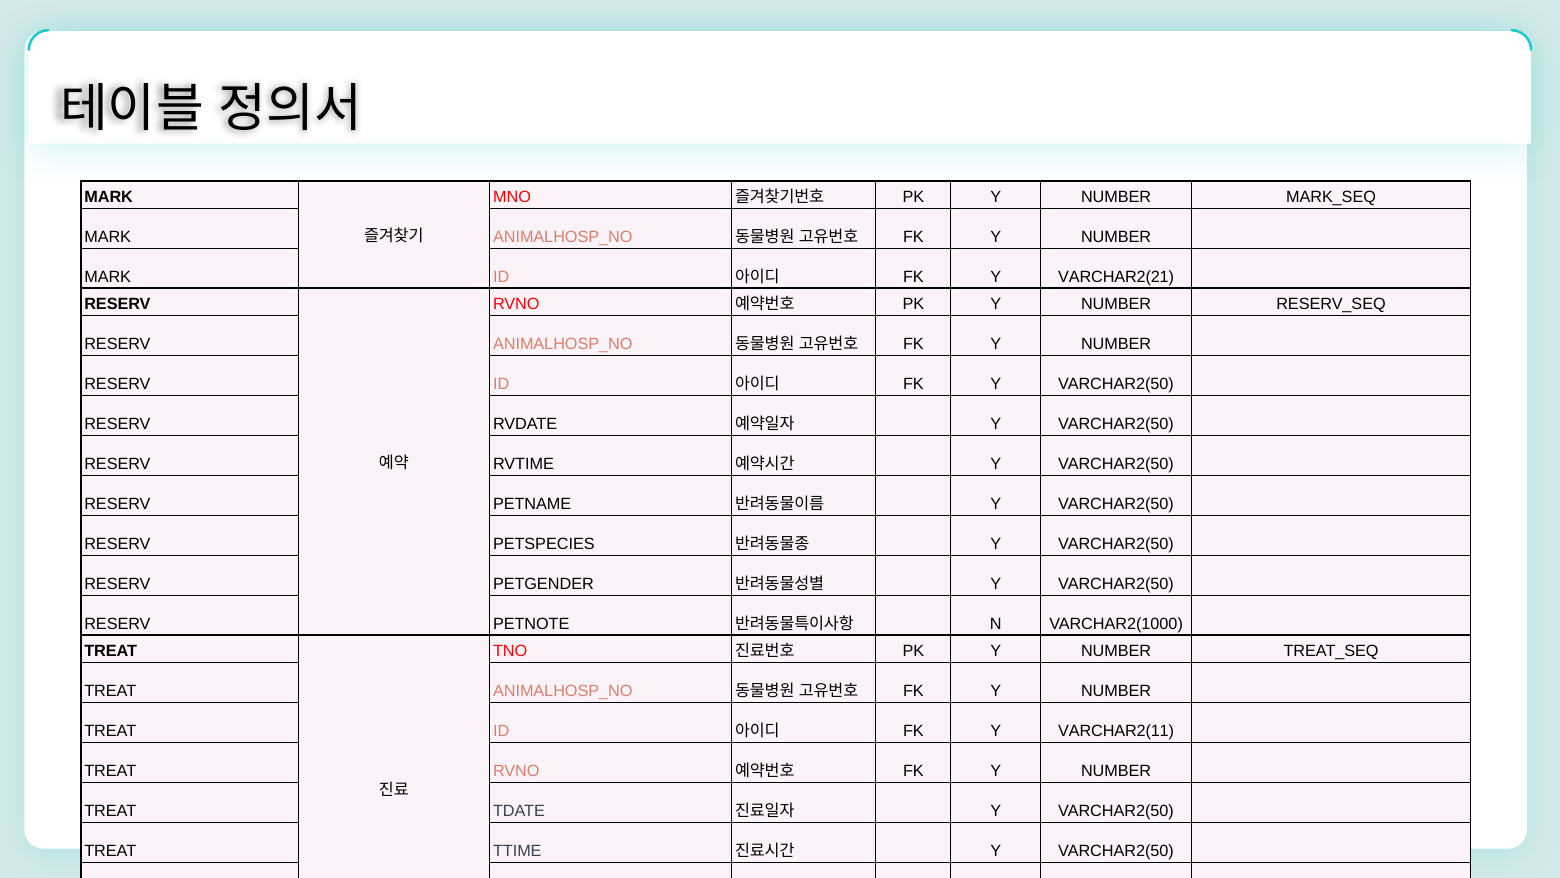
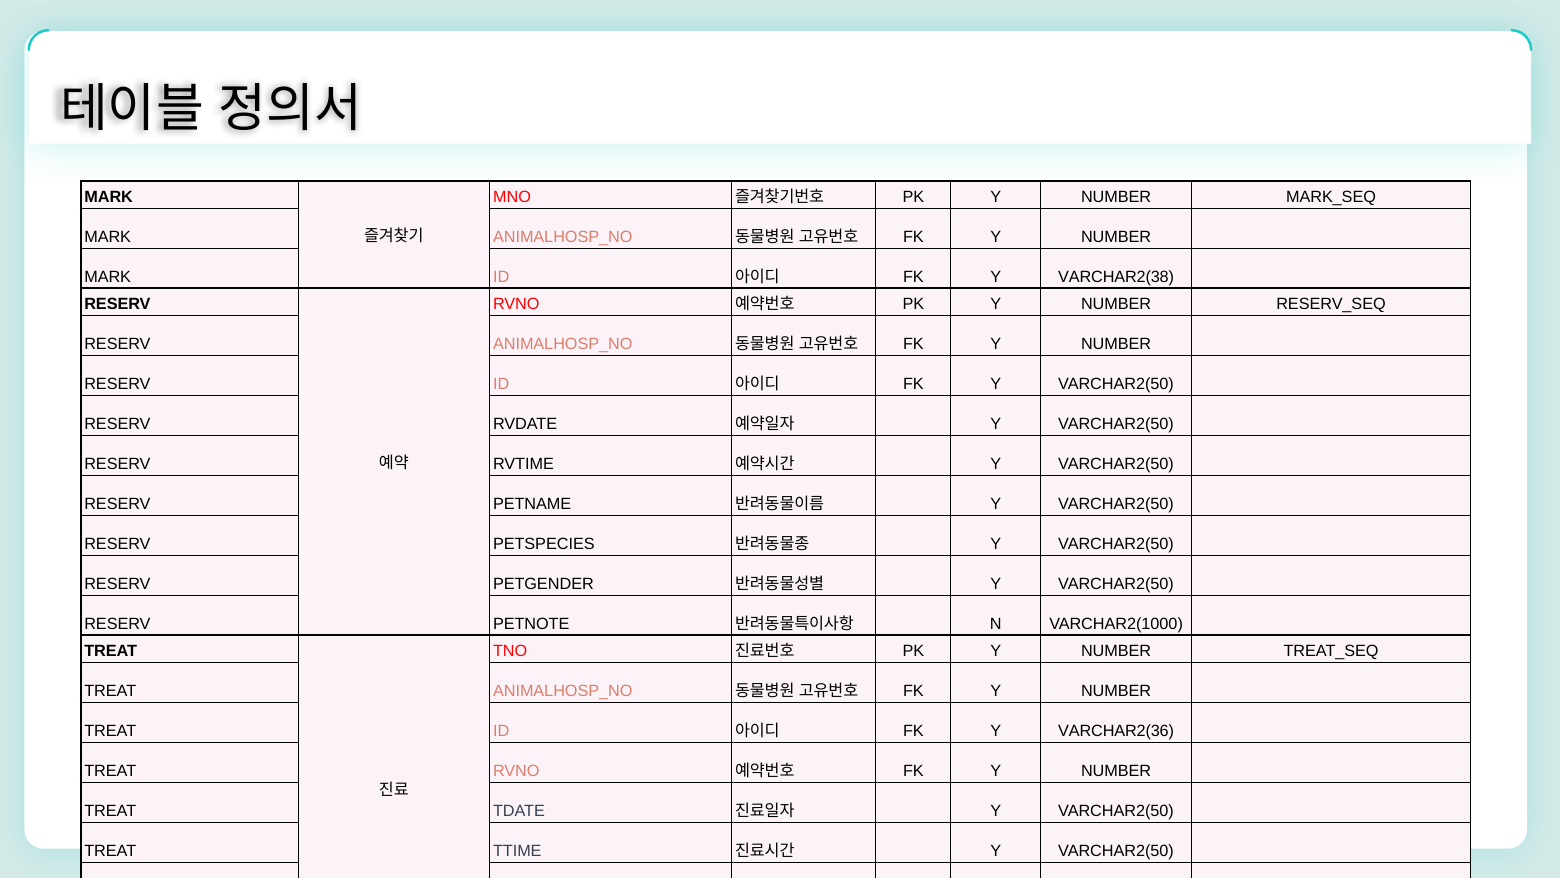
VARCHAR2(21: VARCHAR2(21 -> VARCHAR2(38 (1116, 277)
VARCHAR2(11: VARCHAR2(11 -> VARCHAR2(36 (1116, 731)
